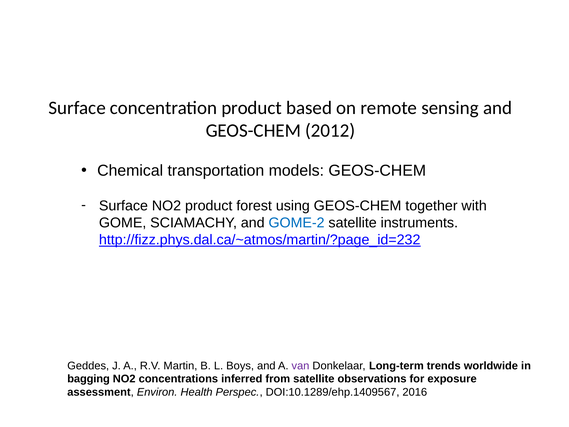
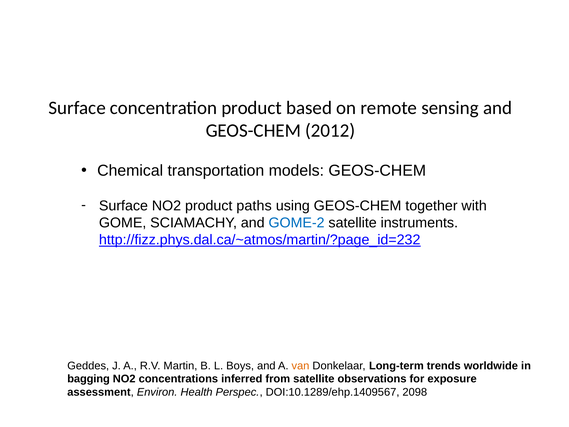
forest: forest -> paths (254, 206)
van colour: purple -> orange (300, 366)
2016: 2016 -> 2098 (415, 392)
